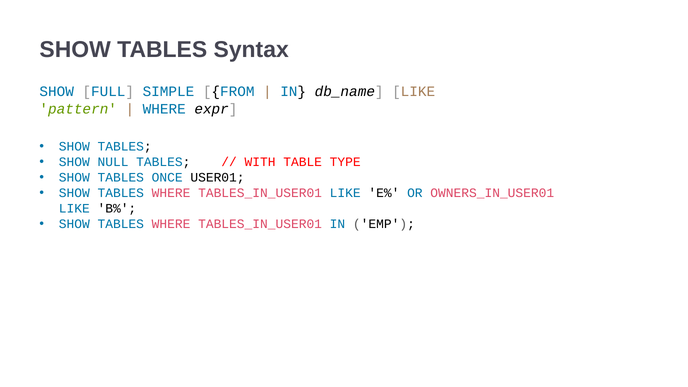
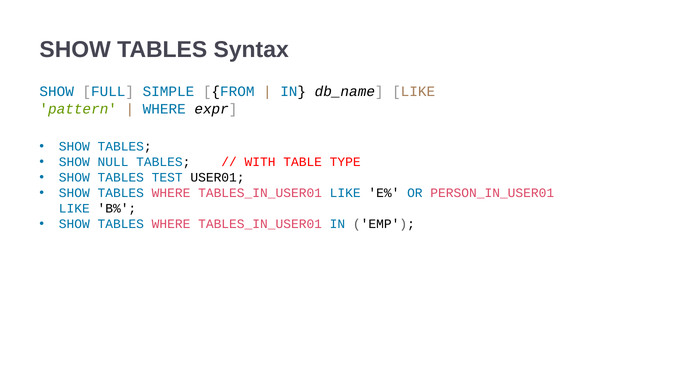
ONCE: ONCE -> TEST (167, 178)
OWNERS_IN_USER01: OWNERS_IN_USER01 -> PERSON_IN_USER01 (492, 193)
